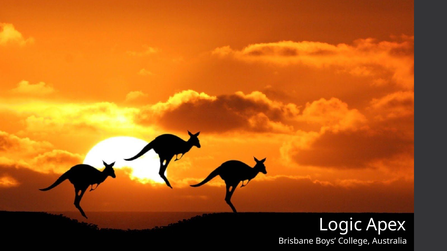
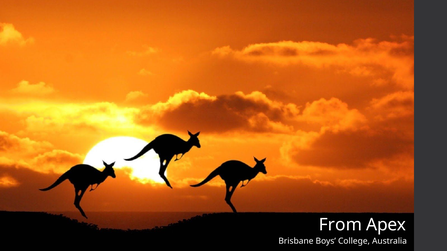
Logic: Logic -> From (340, 225)
